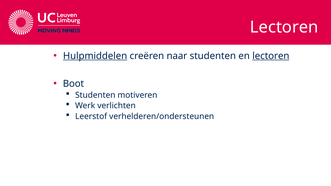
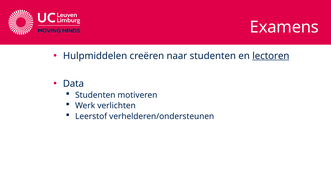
Lectoren: Lectoren -> Examens (284, 27)
Hulpmiddelen underline: present -> none (95, 56)
Boot: Boot -> Data (73, 84)
